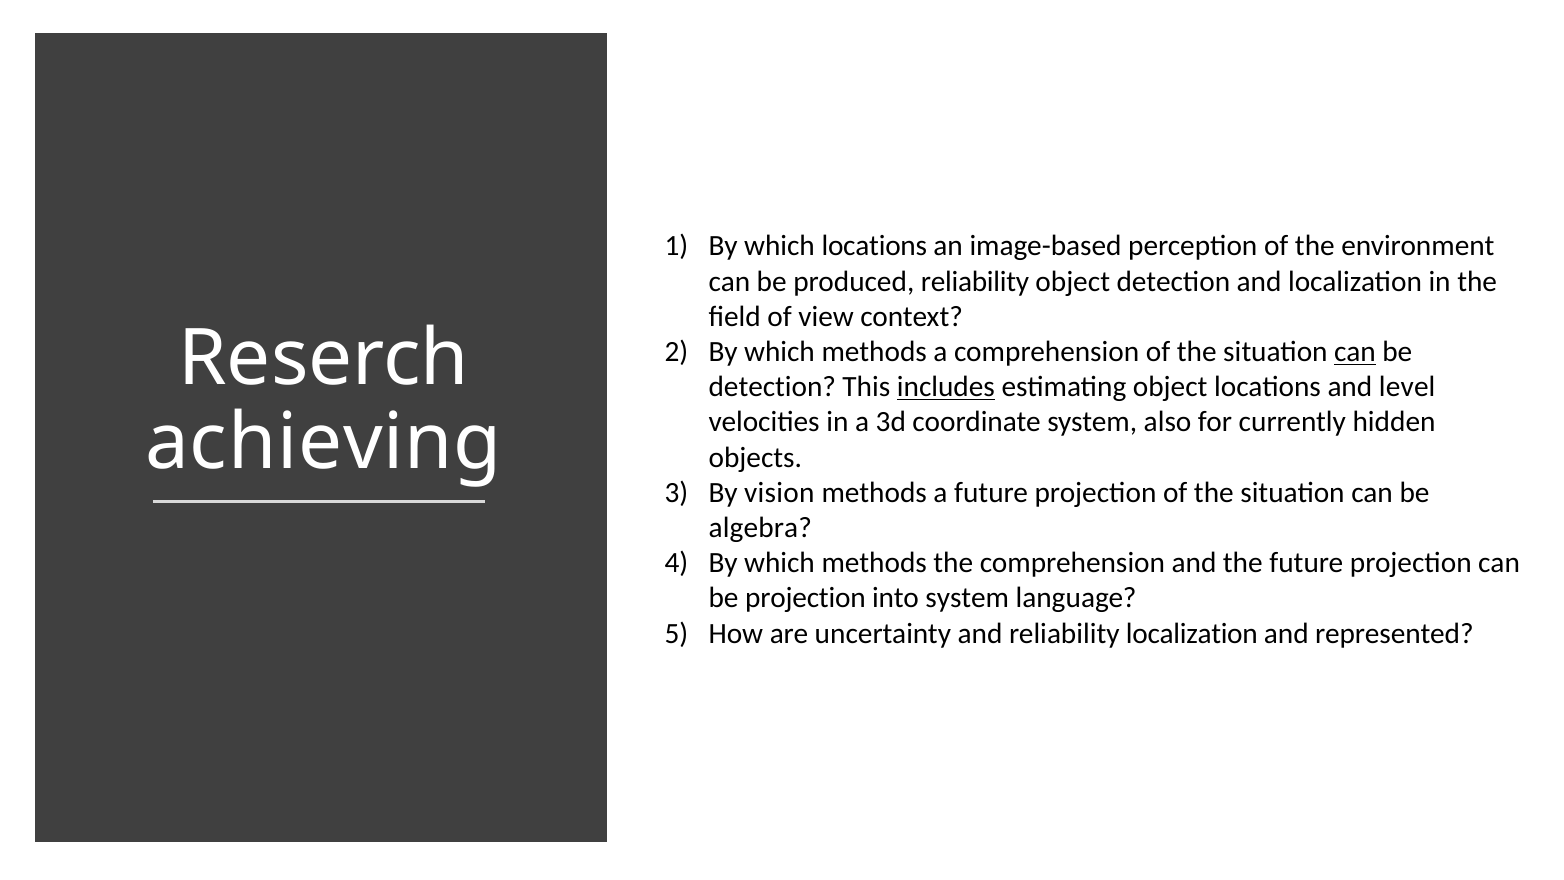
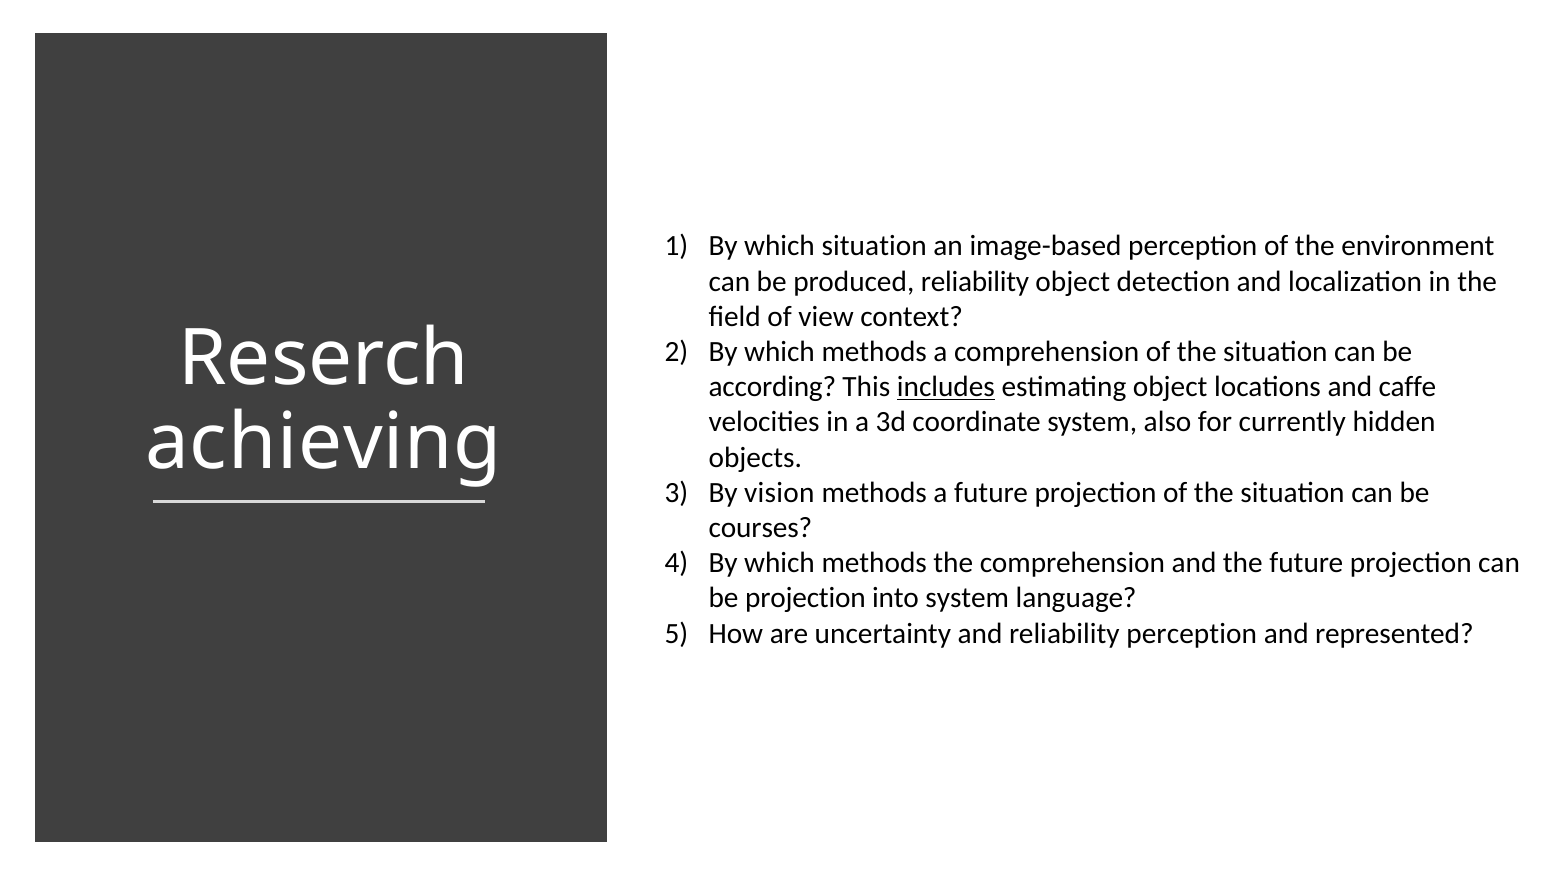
which locations: locations -> situation (874, 246)
can underline: present -> none (1355, 352)
detection: detection -> according (772, 387)
level: level -> caffe (1407, 387)
algebra: algebra -> courses (760, 528)
reliability localization: localization -> perception (1192, 633)
